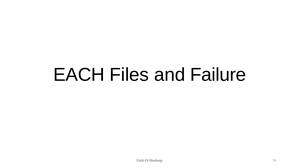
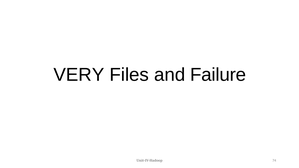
EACH: EACH -> VERY (79, 75)
